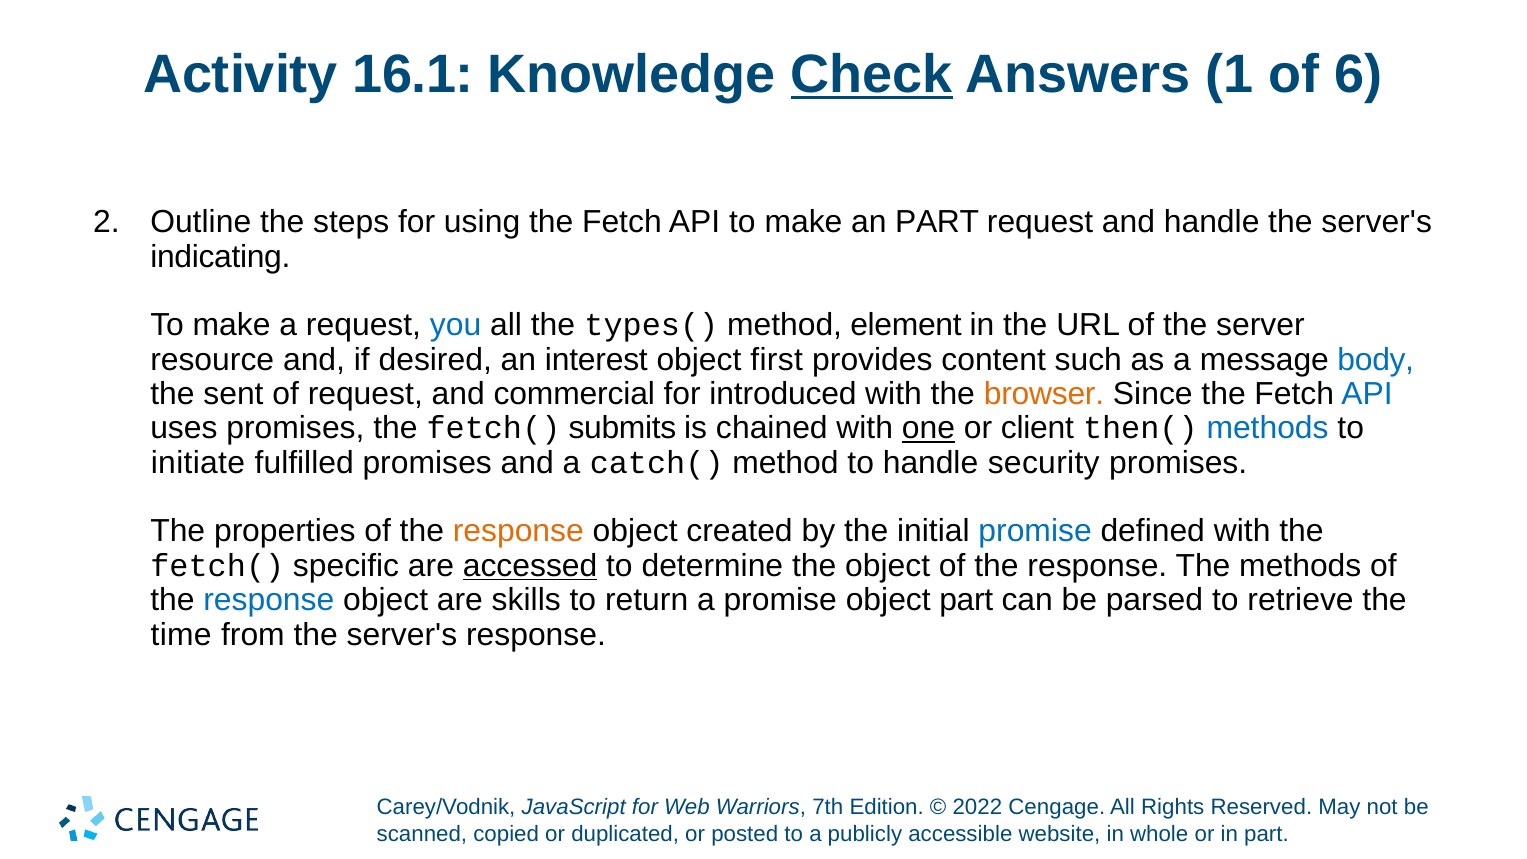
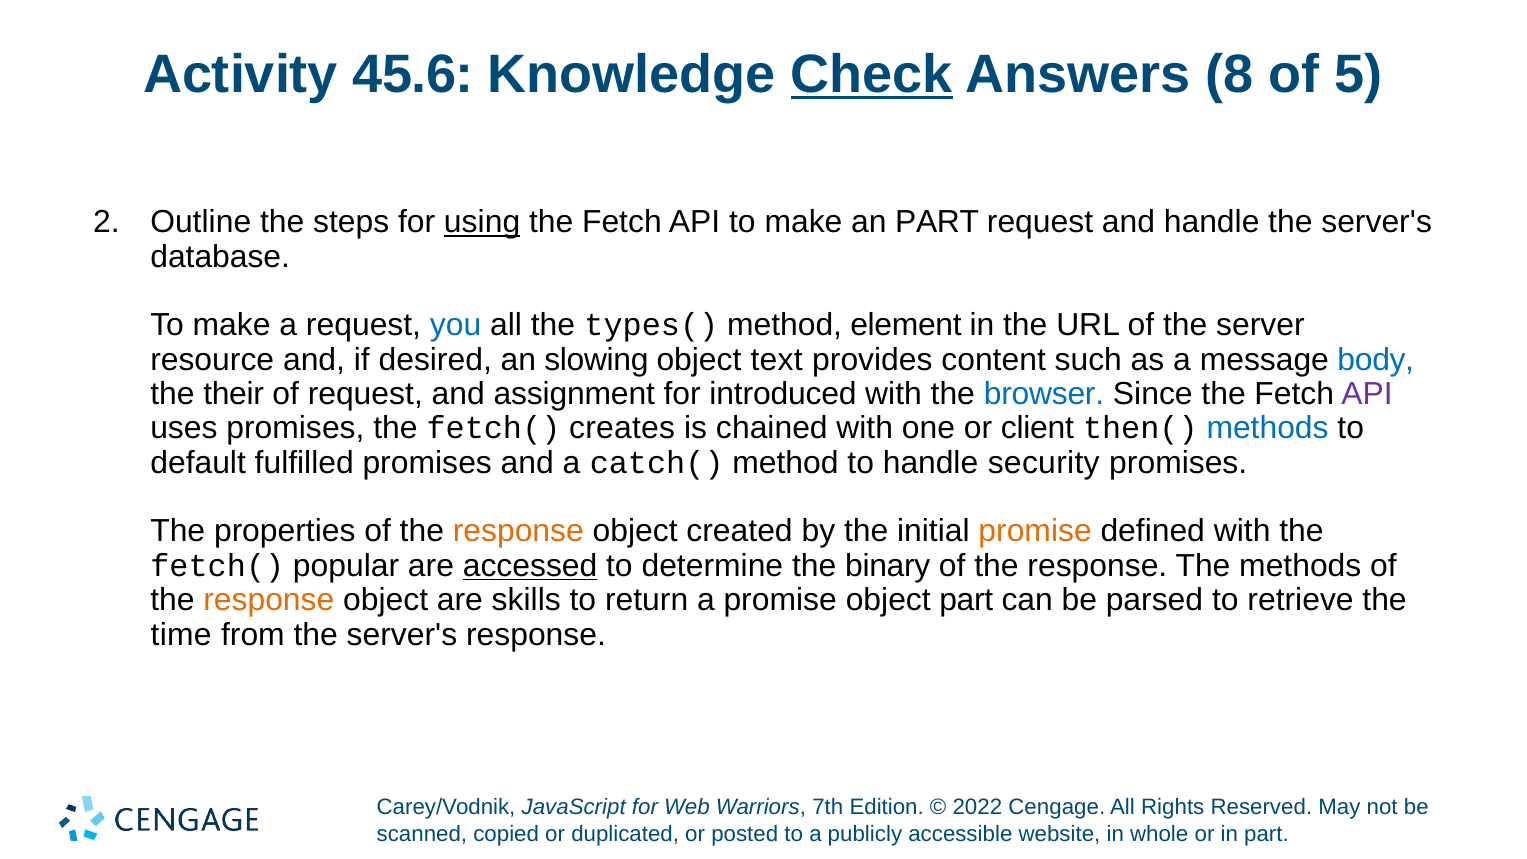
16.1: 16.1 -> 45.6 (413, 75)
1: 1 -> 8 (1230, 75)
6: 6 -> 5 (1358, 75)
using underline: none -> present (482, 222)
indicating: indicating -> database (220, 257)
interest: interest -> slowing (596, 360)
first: first -> text (777, 360)
sent: sent -> their (234, 394)
commercial: commercial -> assignment (574, 394)
browser colour: orange -> blue (1044, 394)
API colour: blue -> purple (1367, 394)
submits: submits -> creates (622, 428)
one underline: present -> none (928, 428)
initiate: initiate -> default (198, 463)
promise colour: blue -> orange (1035, 531)
specific: specific -> popular (346, 566)
the object: object -> binary (888, 566)
response colour: blue -> orange (269, 600)
